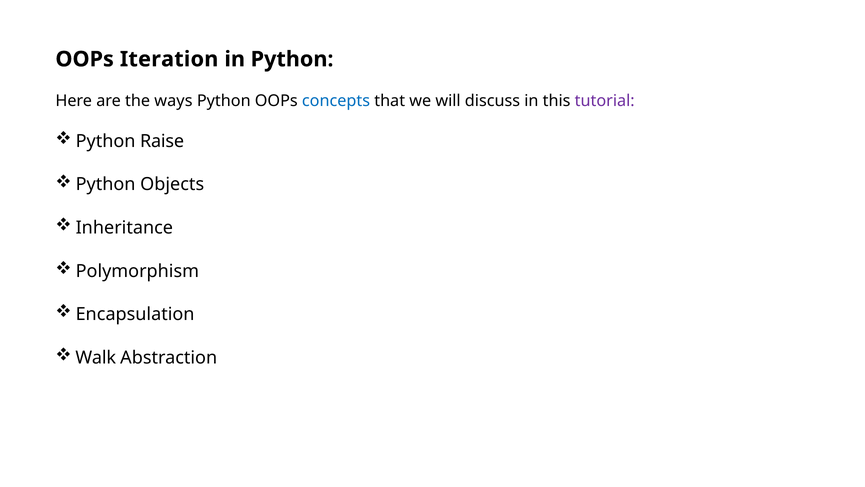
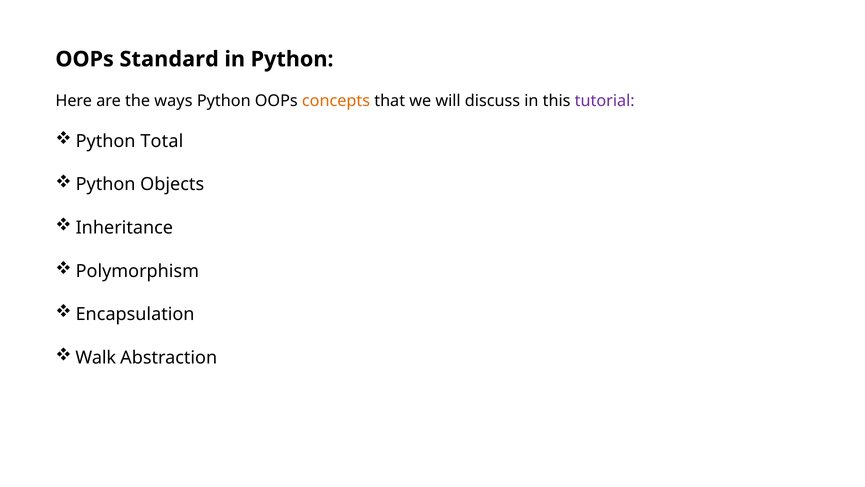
Iteration: Iteration -> Standard (169, 59)
concepts colour: blue -> orange (336, 101)
Raise: Raise -> Total (162, 141)
